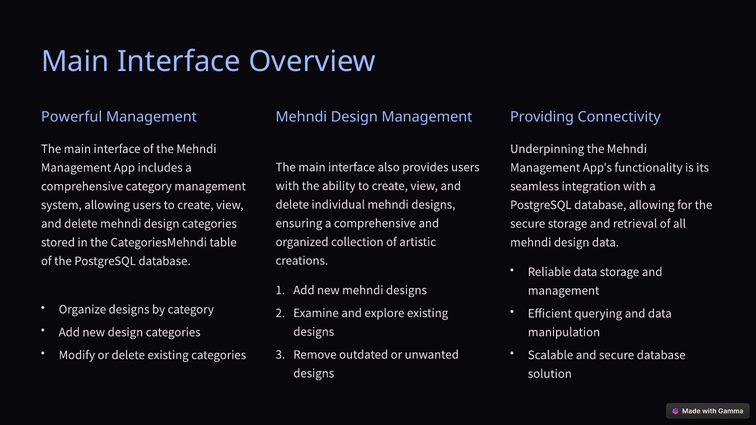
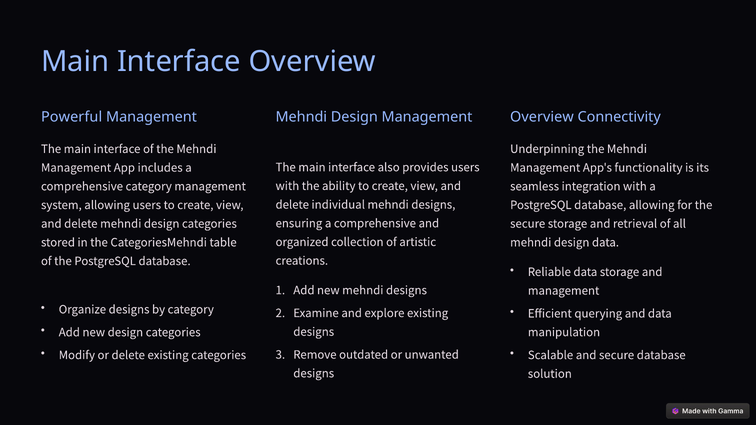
Providing: Providing -> Overview (542, 117)
